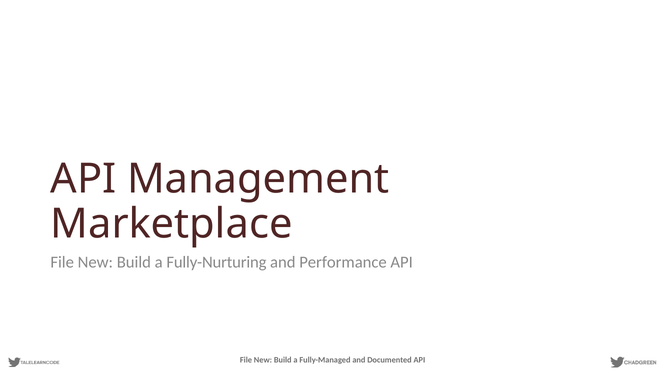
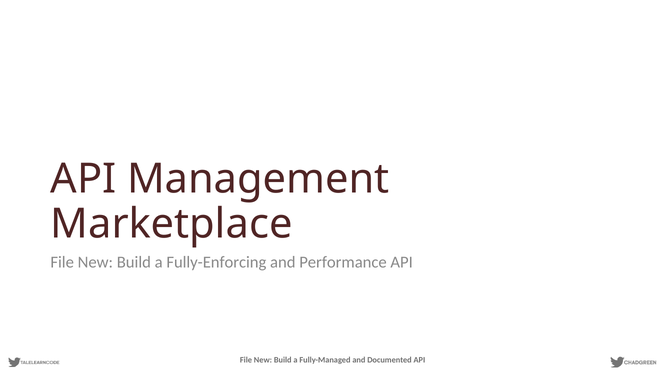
Fully-Nurturing: Fully-Nurturing -> Fully-Enforcing (216, 262)
